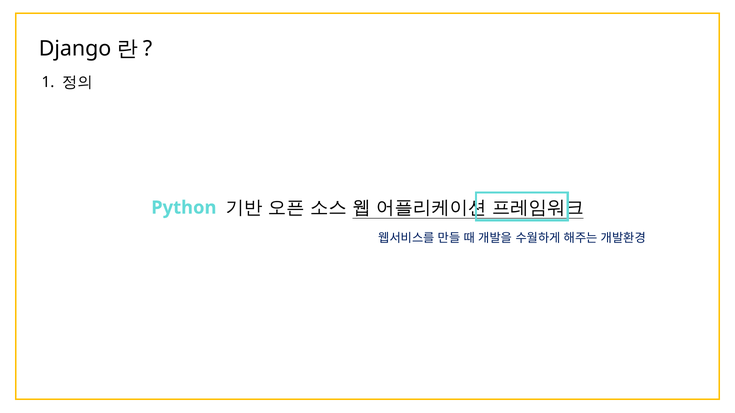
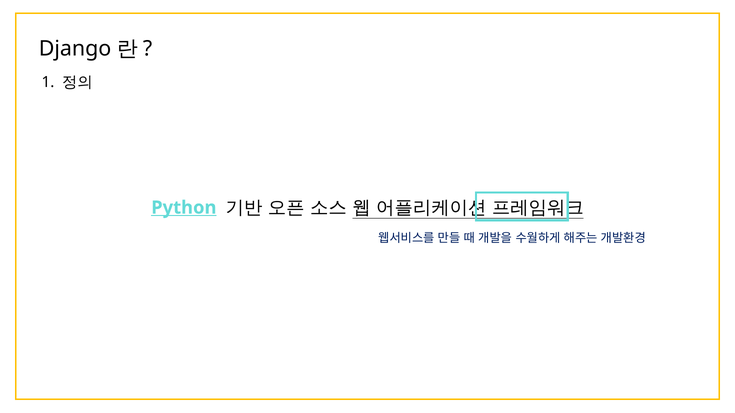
Python underline: none -> present (184, 208)
